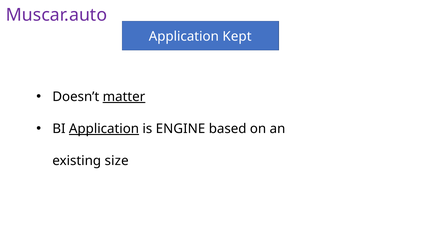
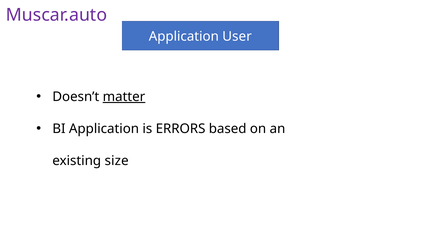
Kept: Kept -> User (237, 36)
Application underline: present -> none (104, 129)
ENGINE: ENGINE -> ERRORS (181, 129)
